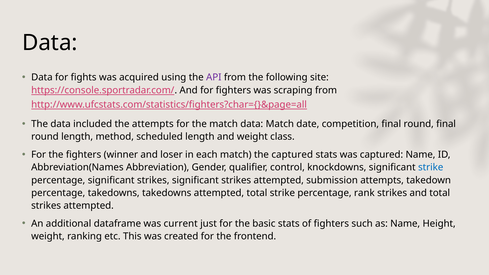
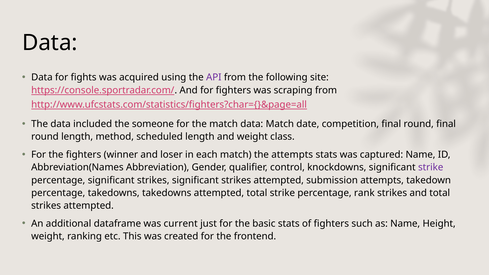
the attempts: attempts -> someone (153, 124)
the captured: captured -> attempts (292, 155)
strike colour: blue -> purple (431, 167)
